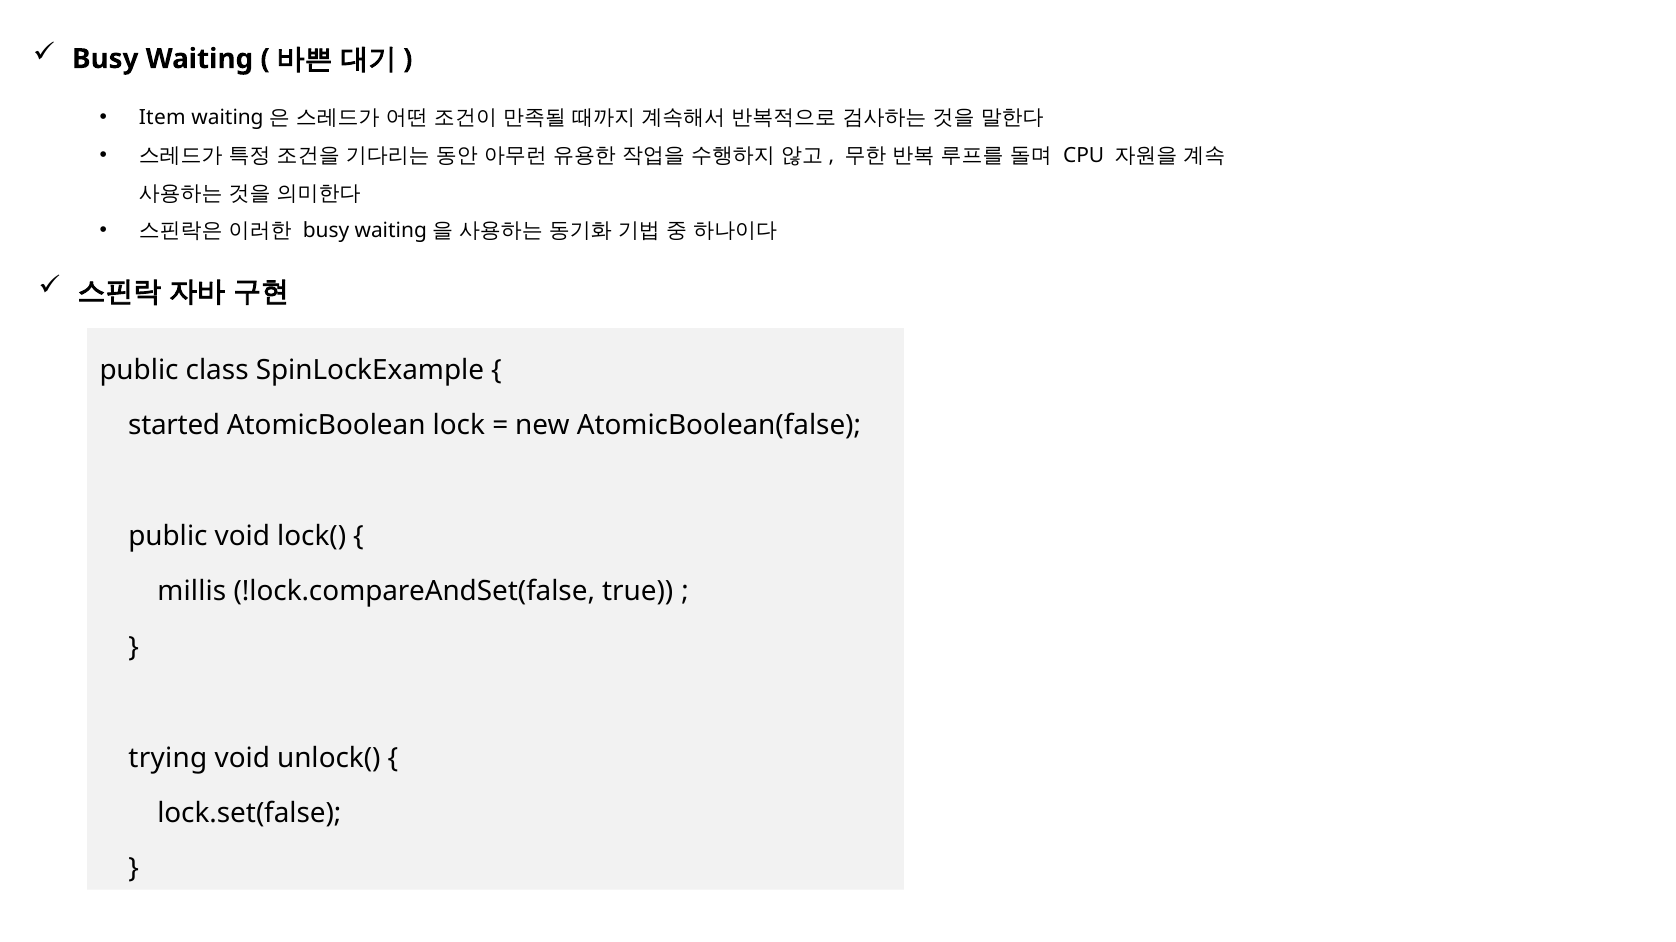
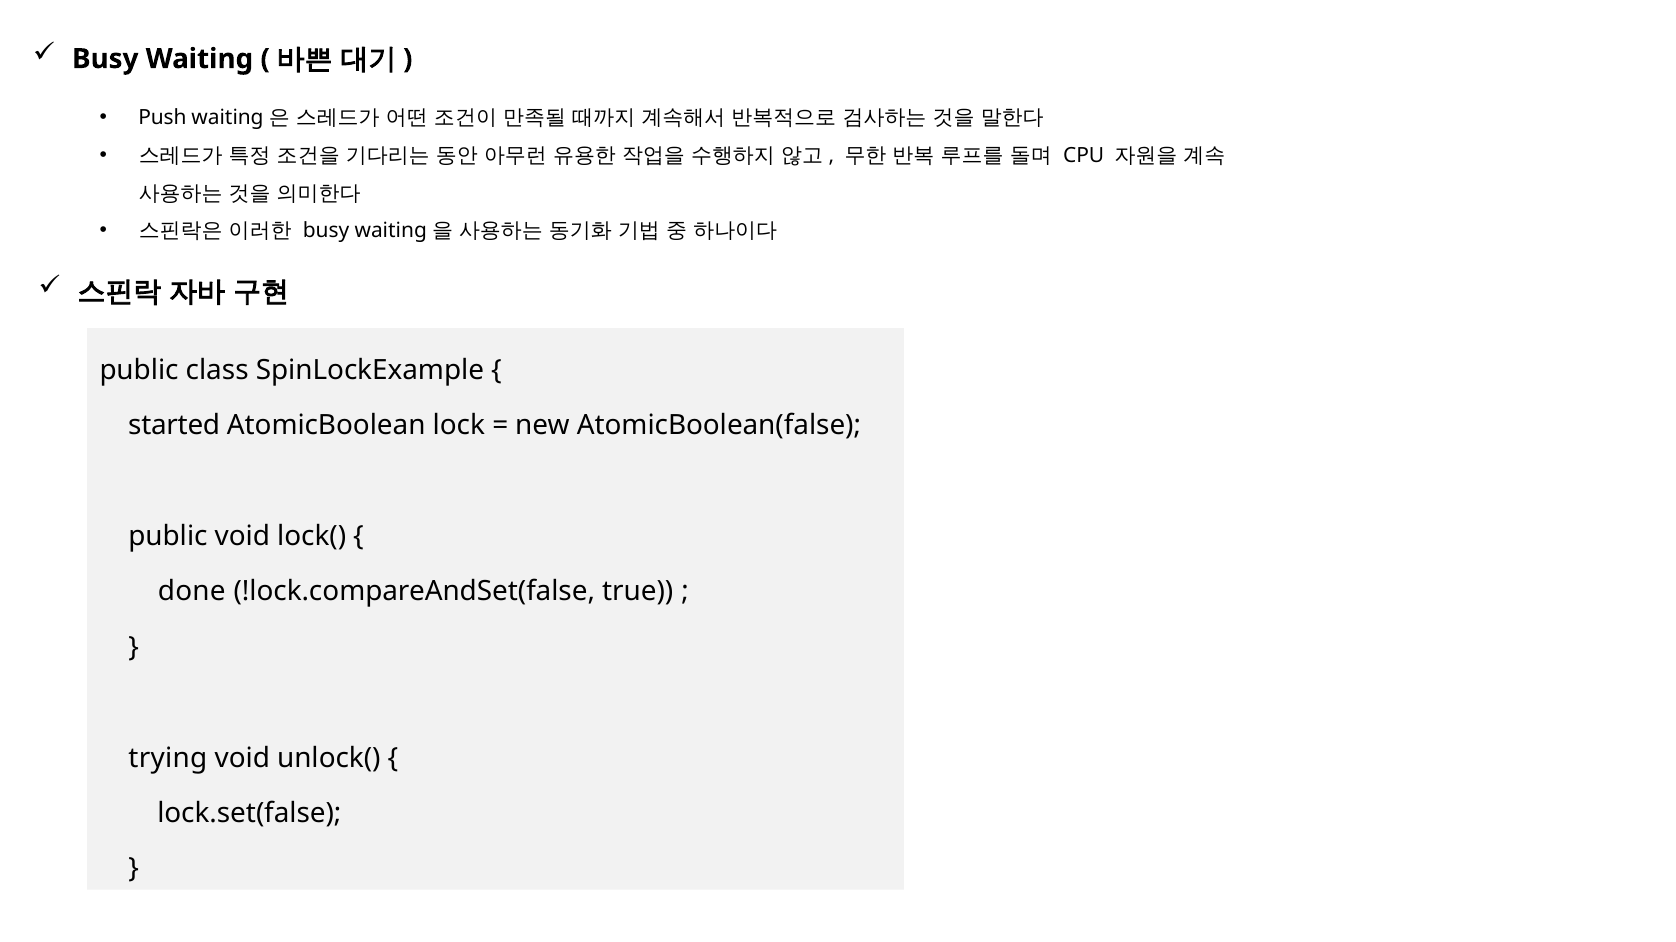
Item: Item -> Push (162, 118)
millis: millis -> done (192, 592)
